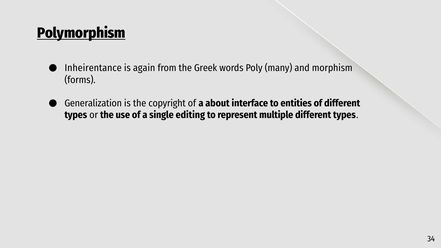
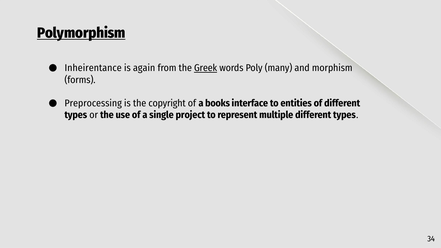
Greek underline: none -> present (206, 68)
Generalization: Generalization -> Preprocessing (93, 103)
about: about -> books (218, 103)
editing: editing -> project (190, 115)
